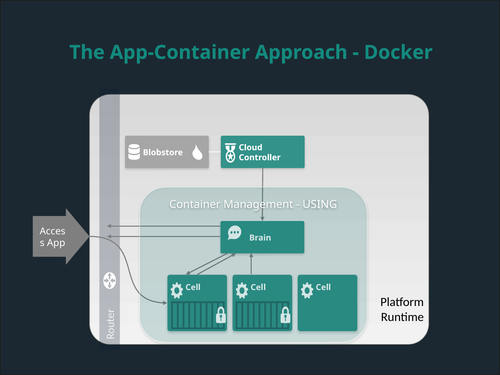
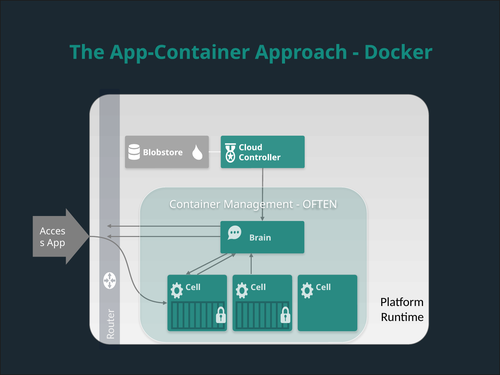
USING: USING -> OFTEN (320, 205)
